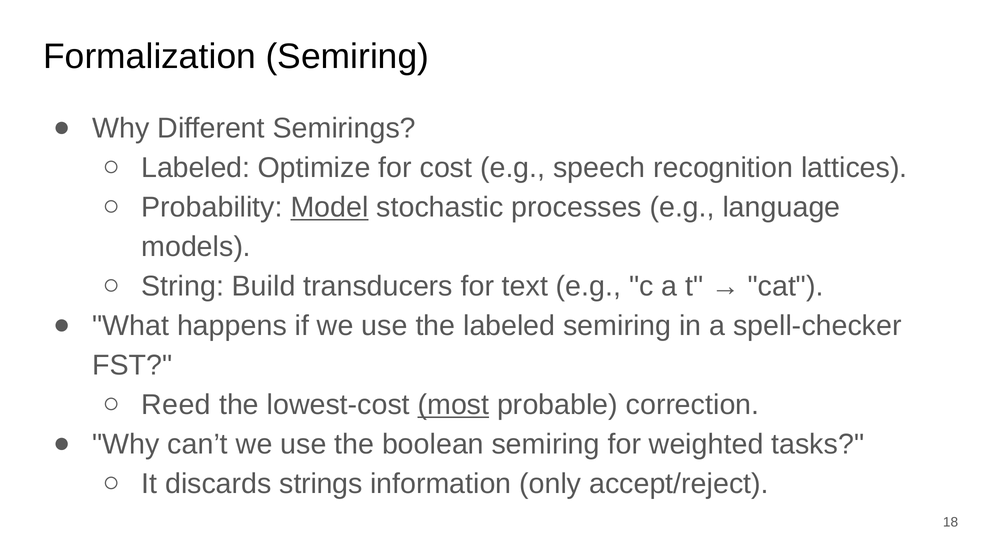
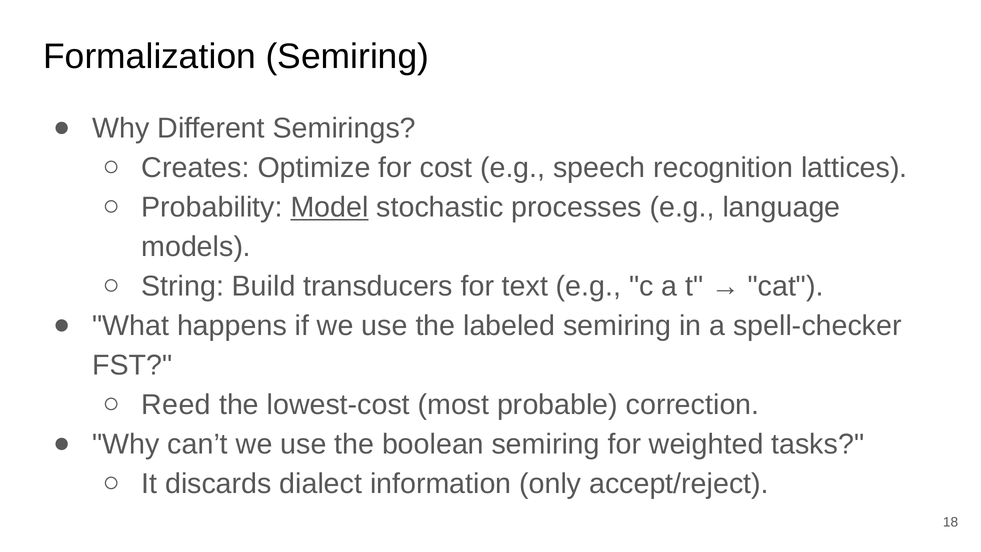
Labeled: Labeled -> Creates (196, 168)
most underline: present -> none (453, 405)
strings: strings -> dialect (321, 484)
